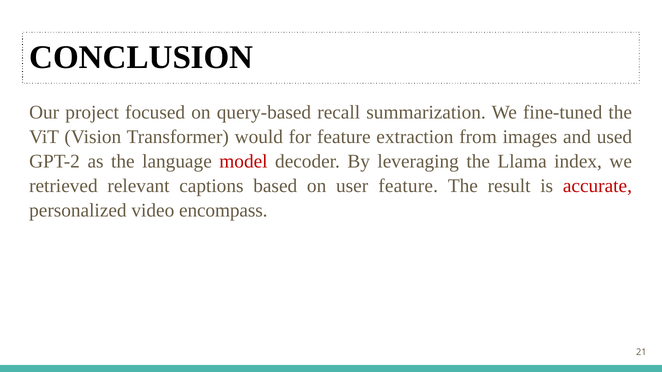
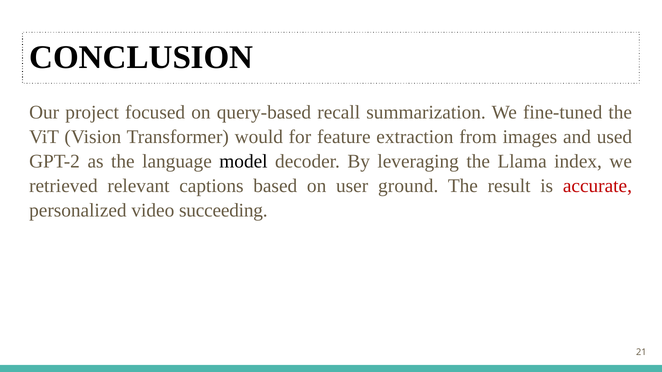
model colour: red -> black (243, 162)
user feature: feature -> ground (408, 186)
encompass: encompass -> succeeding (223, 211)
